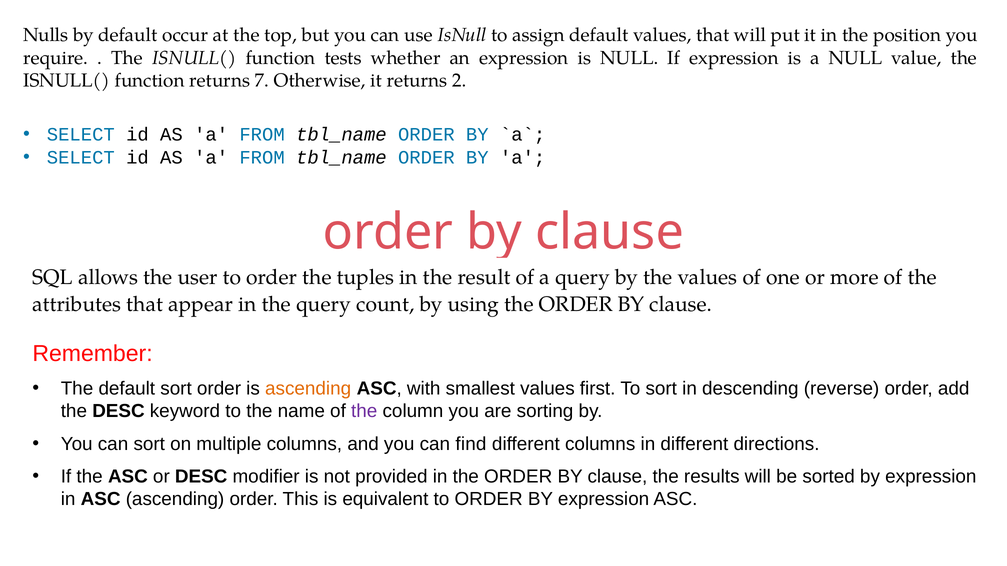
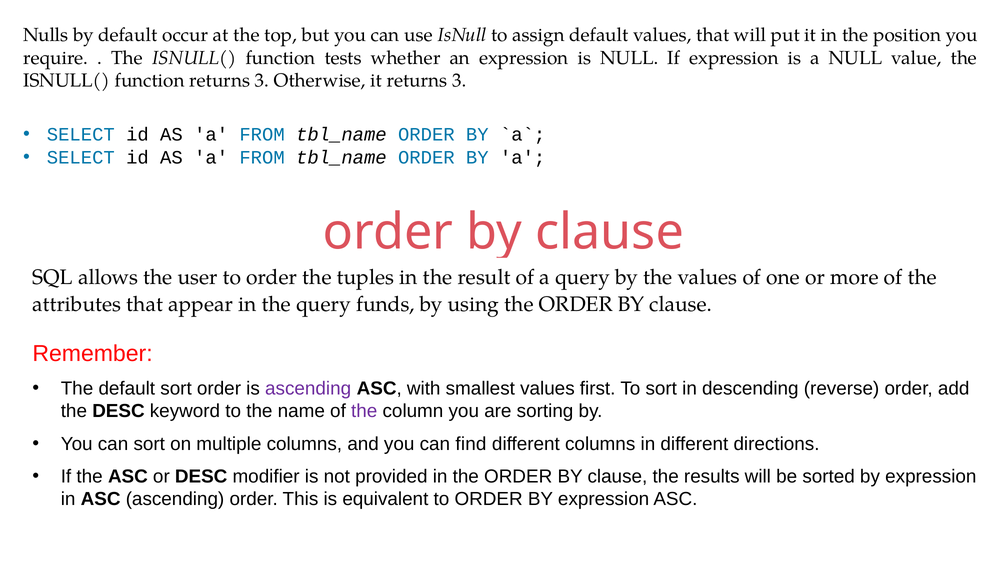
function returns 7: 7 -> 3 (262, 81)
it returns 2: 2 -> 3 (459, 81)
count: count -> funds (385, 304)
ascending colour: orange -> purple (308, 389)
